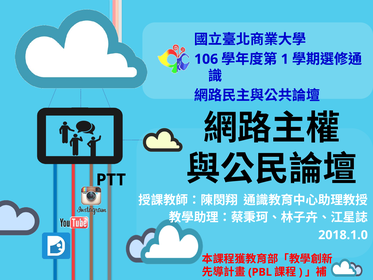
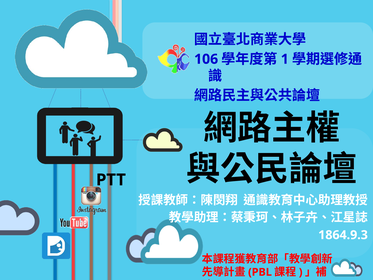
2018.1.0: 2018.1.0 -> 1864.9.3 (343, 235)
